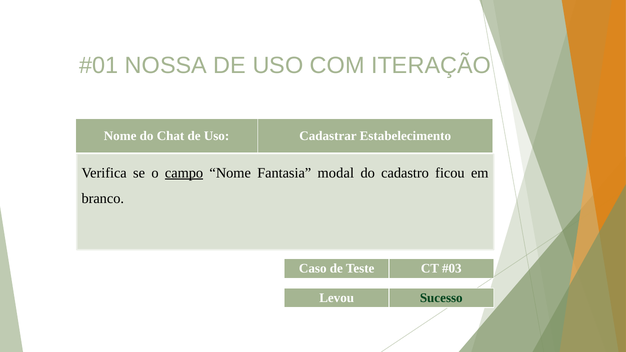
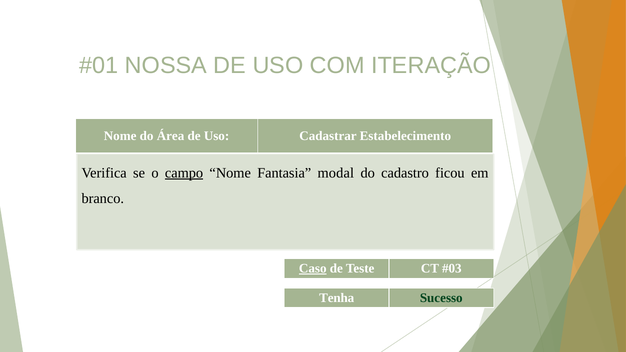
Chat: Chat -> Área (171, 136)
Caso underline: none -> present (313, 269)
Levou: Levou -> Tenha (337, 298)
